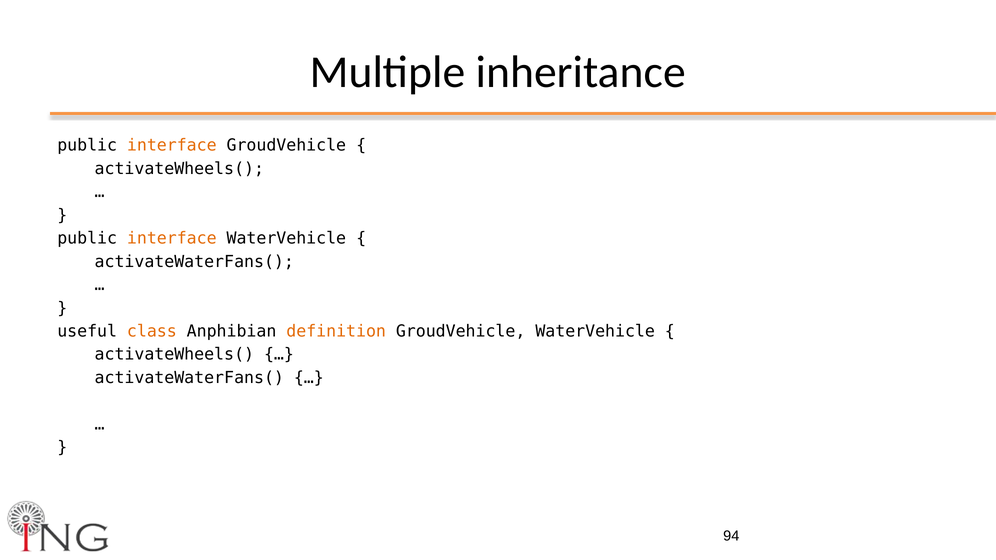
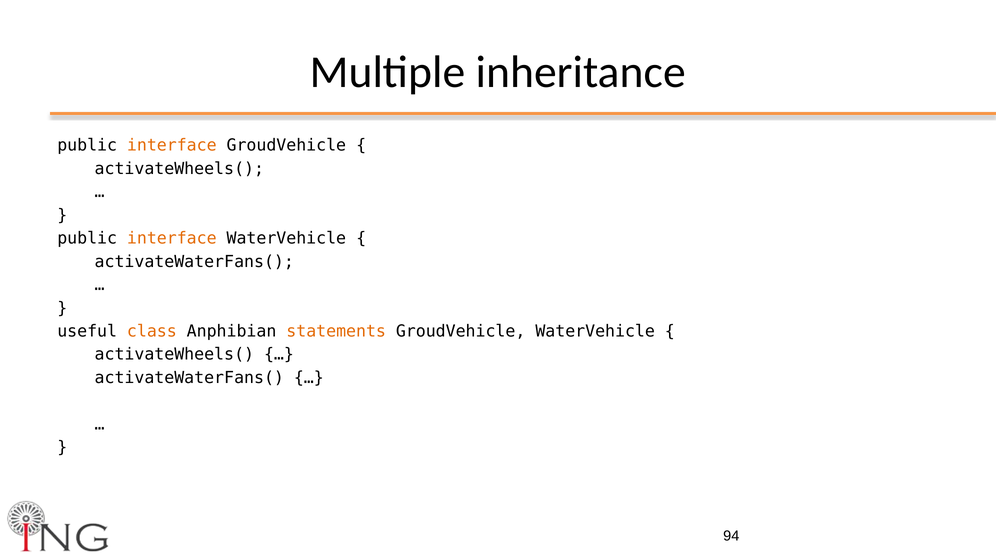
definition: definition -> statements (336, 331)
